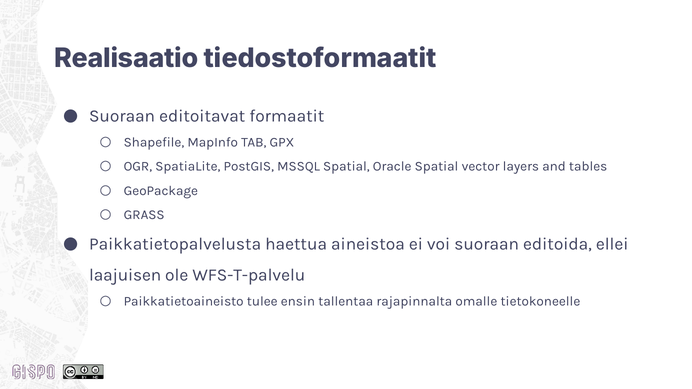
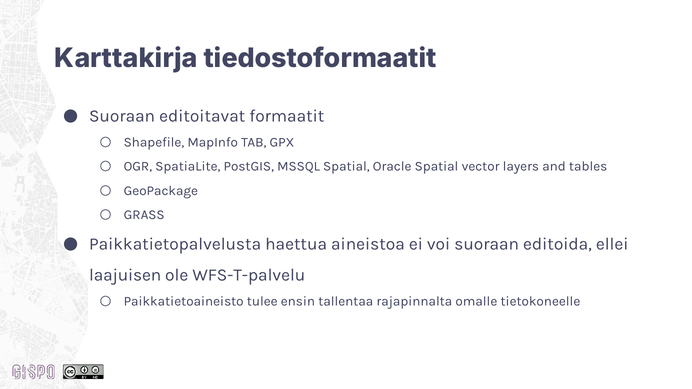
Realisaatio: Realisaatio -> Karttakirja (126, 59)
